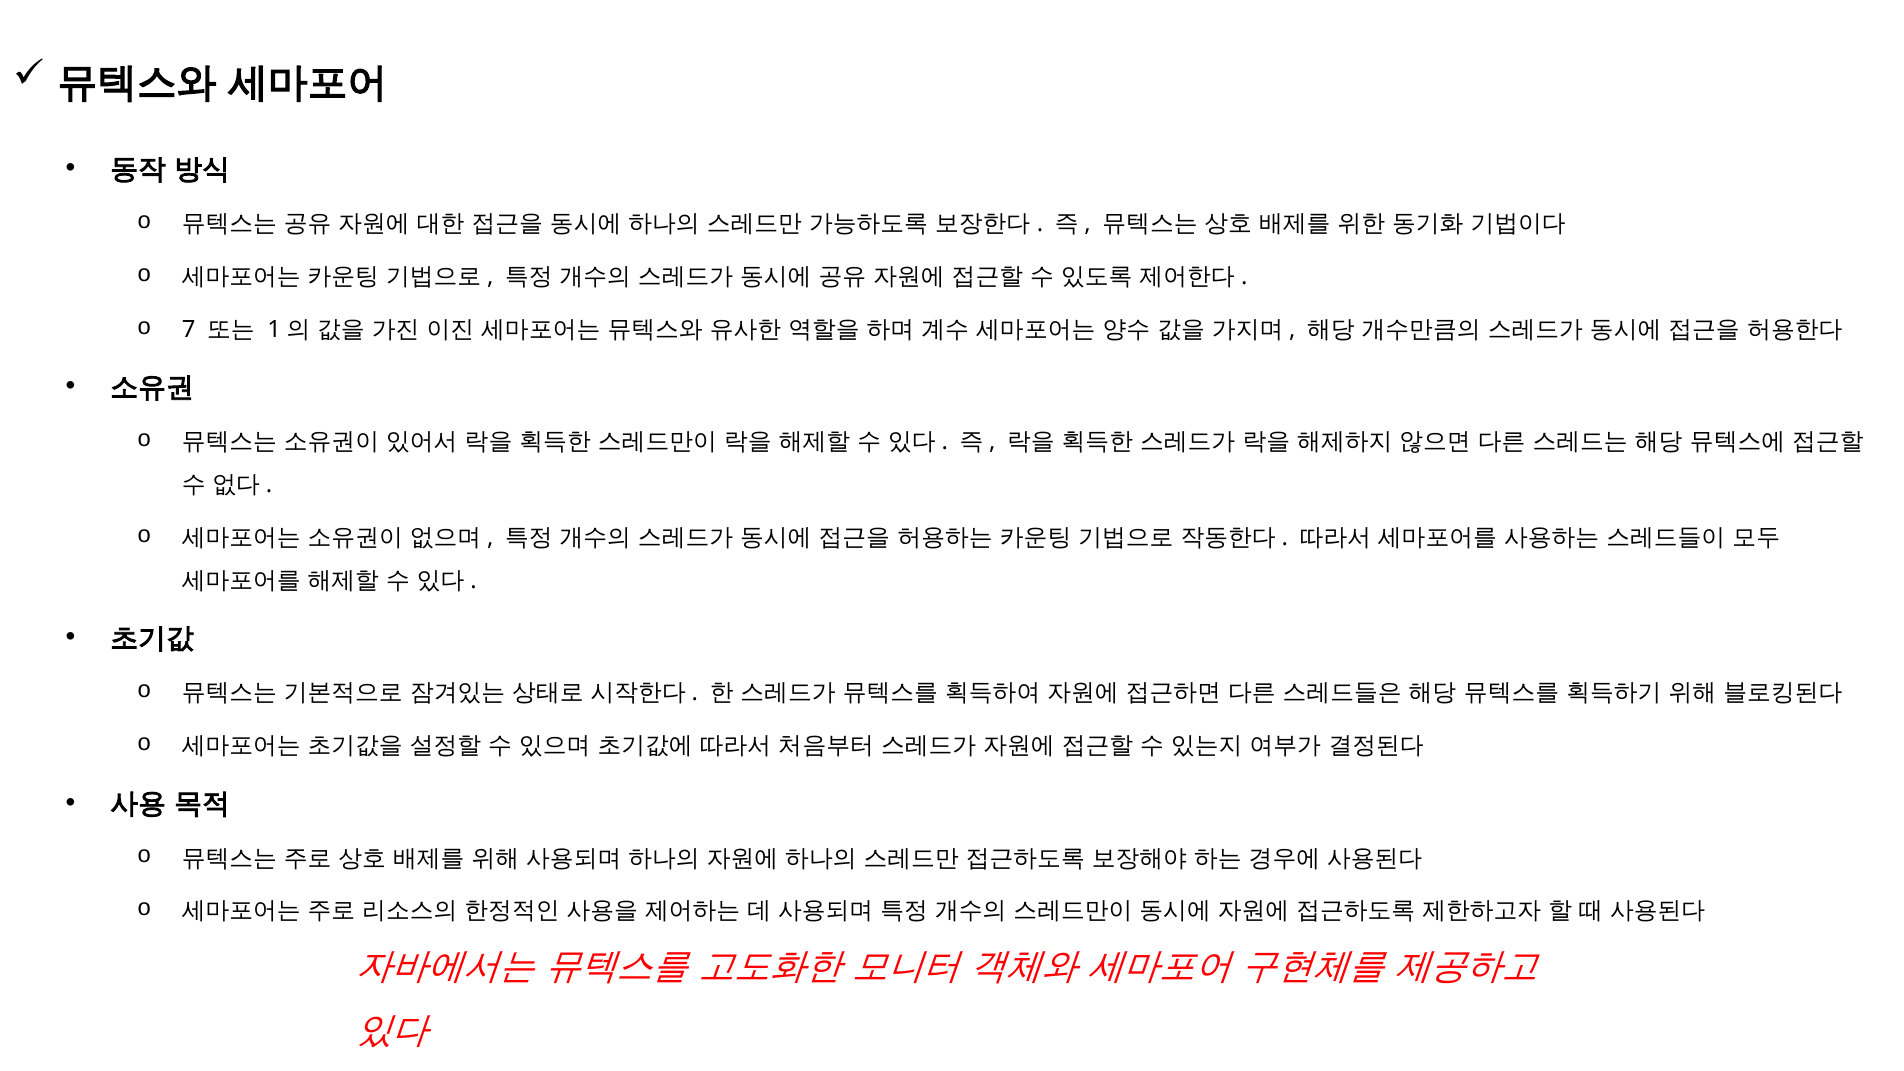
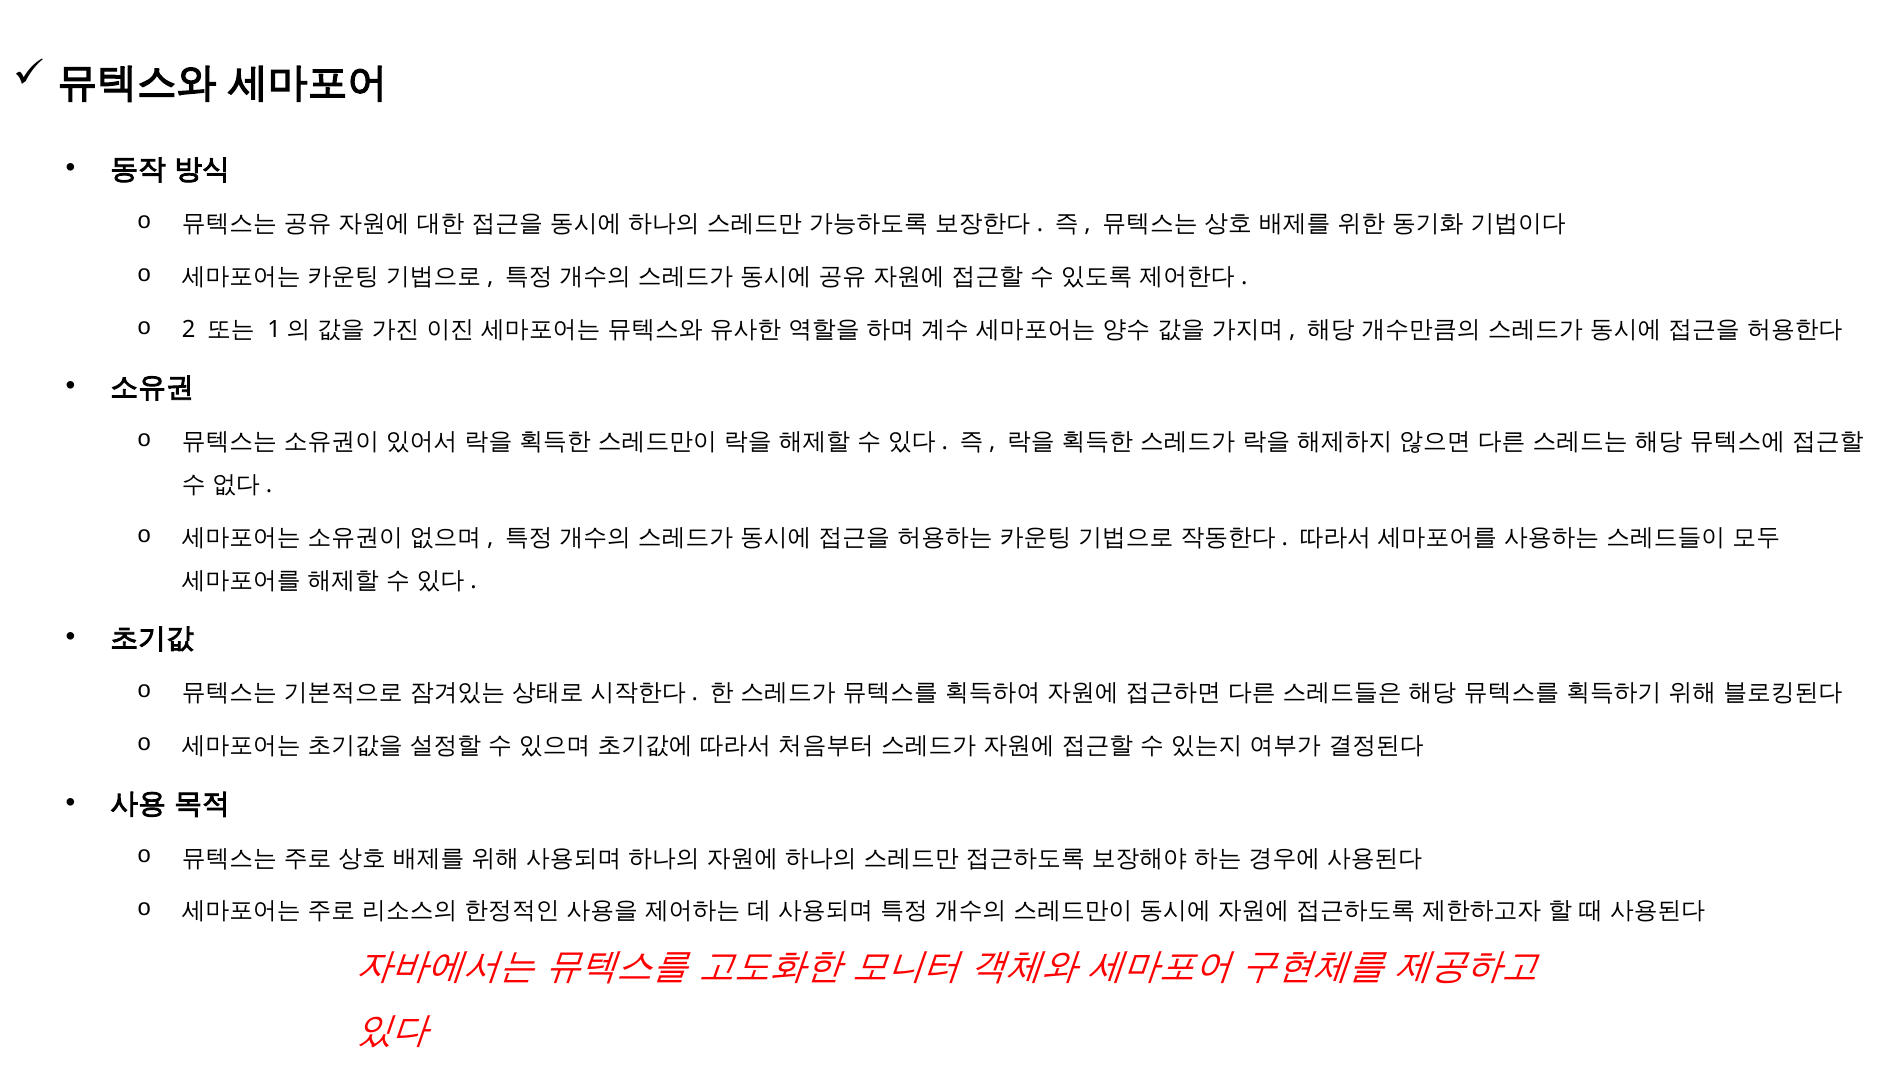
7: 7 -> 2 (189, 329)
